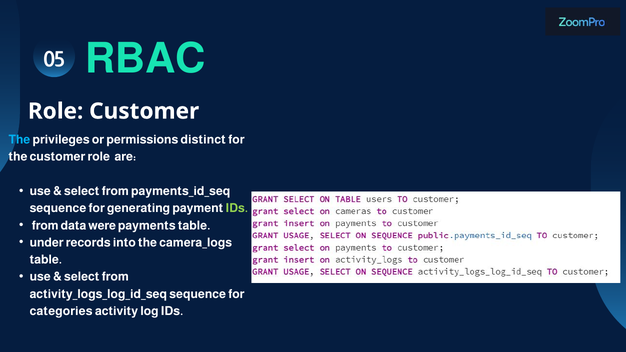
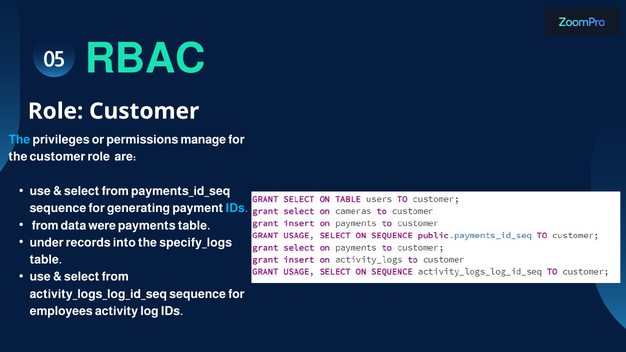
distinct: distinct -> manage (203, 140)
IDs colour: light green -> light blue (237, 208)
camera_logs: camera_logs -> specify_logs (196, 243)
categories: categories -> employees (61, 311)
